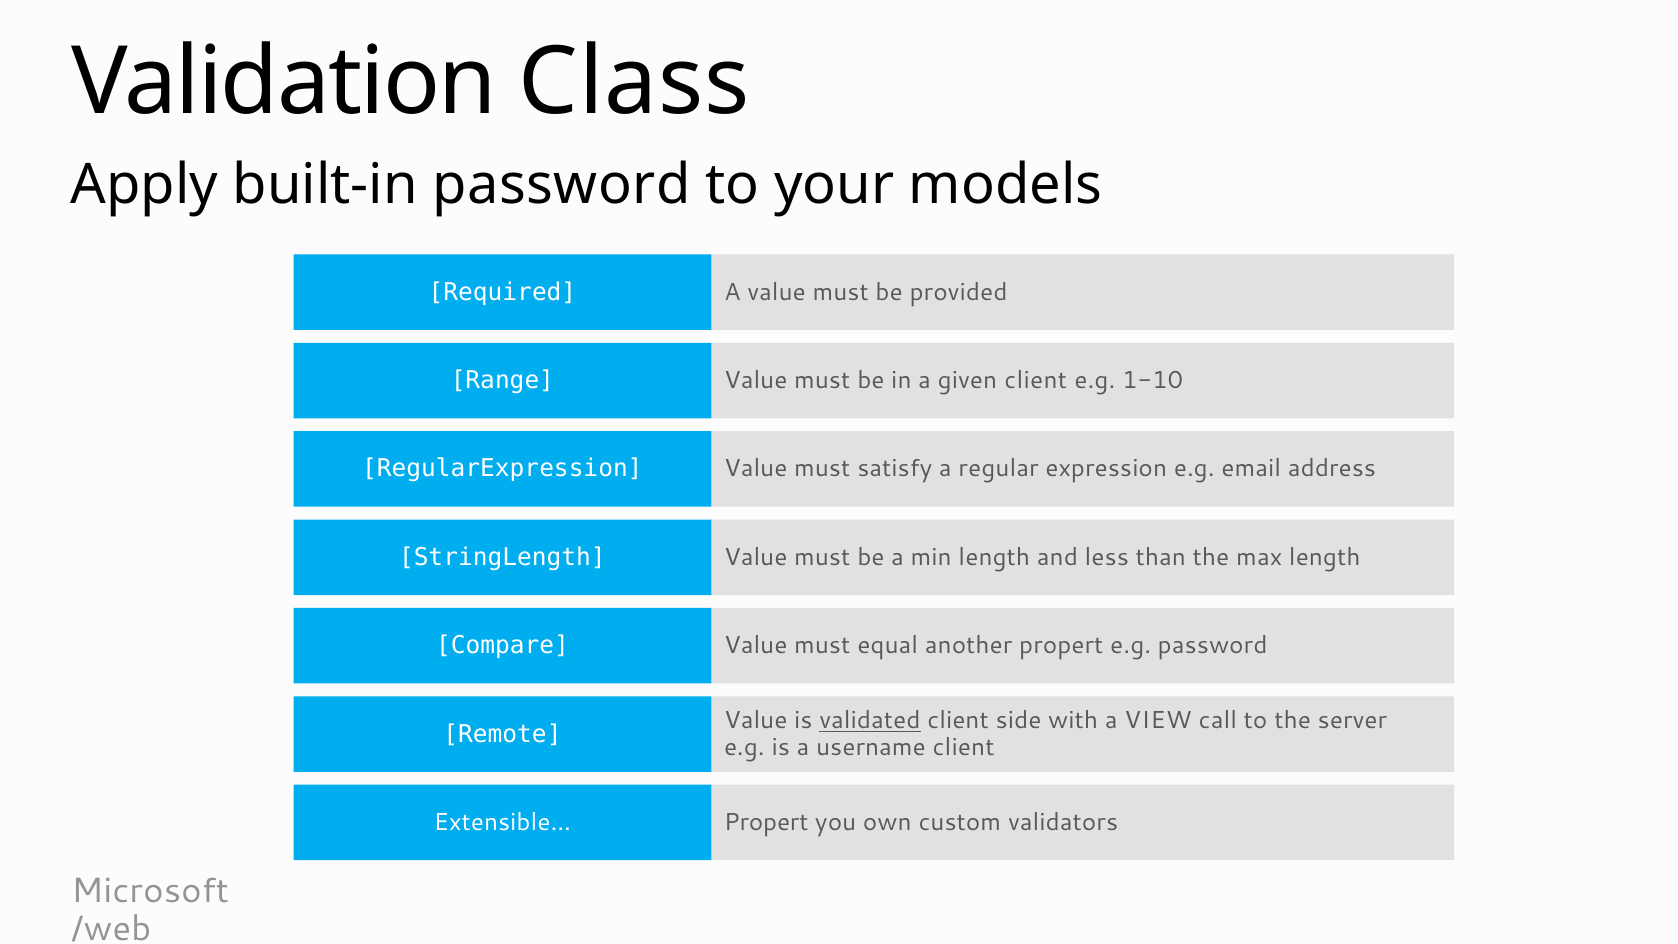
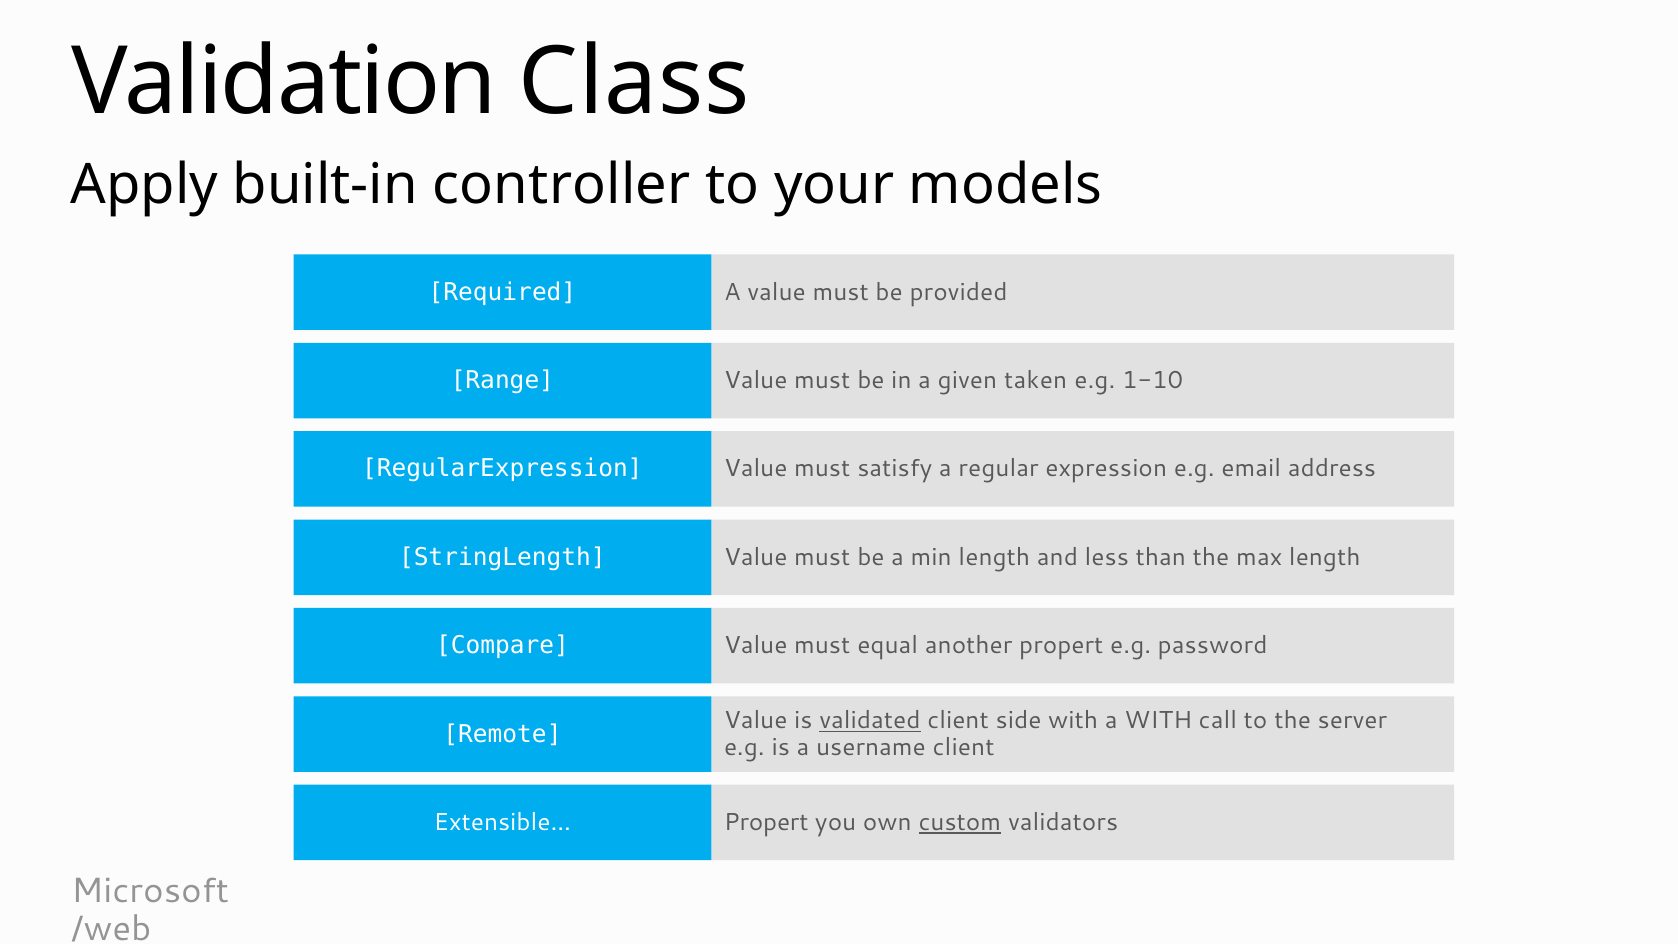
built-in password: password -> controller (562, 186)
given client: client -> taken (1036, 380)
a VIEW: VIEW -> WITH (1158, 721)
custom underline: none -> present (960, 822)
